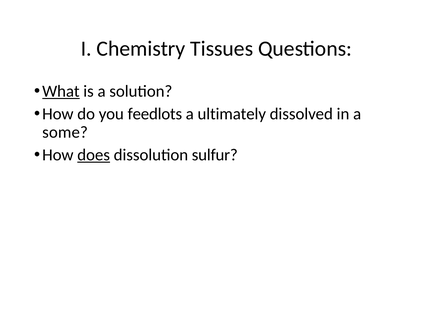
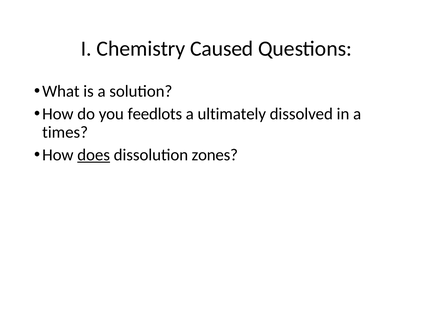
Tissues: Tissues -> Caused (222, 49)
What underline: present -> none (61, 91)
some: some -> times (65, 132)
sulfur: sulfur -> zones (215, 155)
